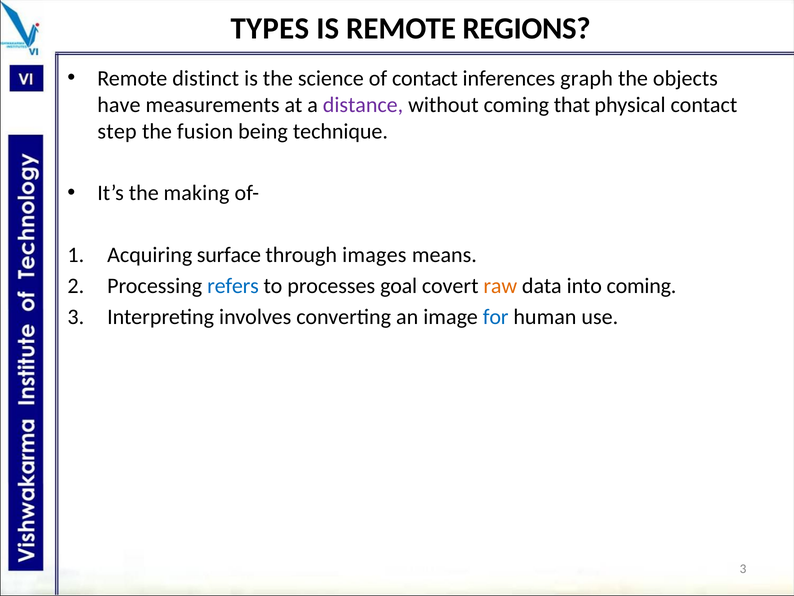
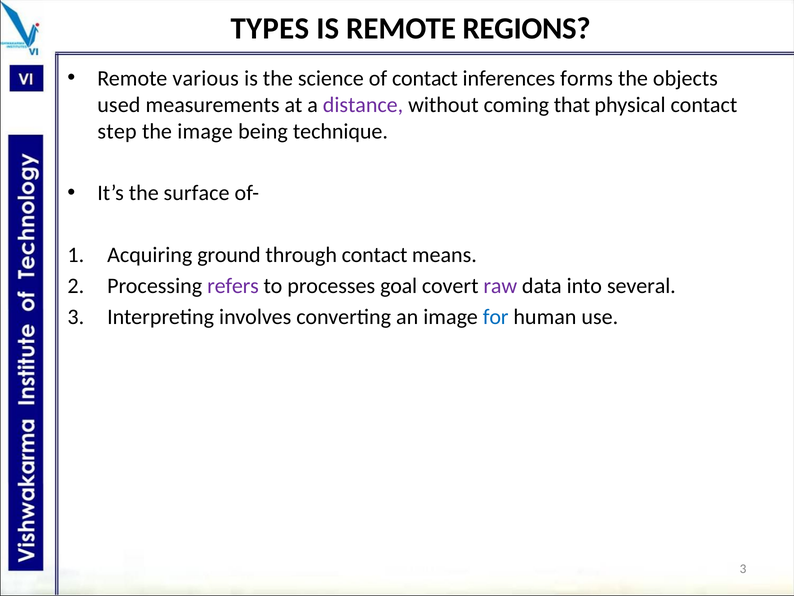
distinct: distinct -> various (206, 78)
graph: graph -> forms (587, 78)
have: have -> used (119, 105)
the fusion: fusion -> image (205, 131)
making: making -> surface (197, 193)
surface: surface -> ground (229, 255)
through images: images -> contact (375, 255)
refers colour: blue -> purple (233, 286)
raw colour: orange -> purple (500, 286)
into coming: coming -> several (641, 286)
